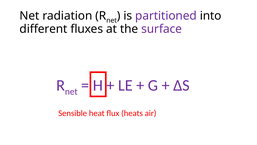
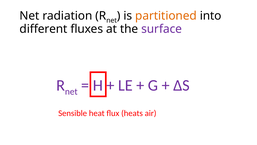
partitioned colour: purple -> orange (166, 16)
